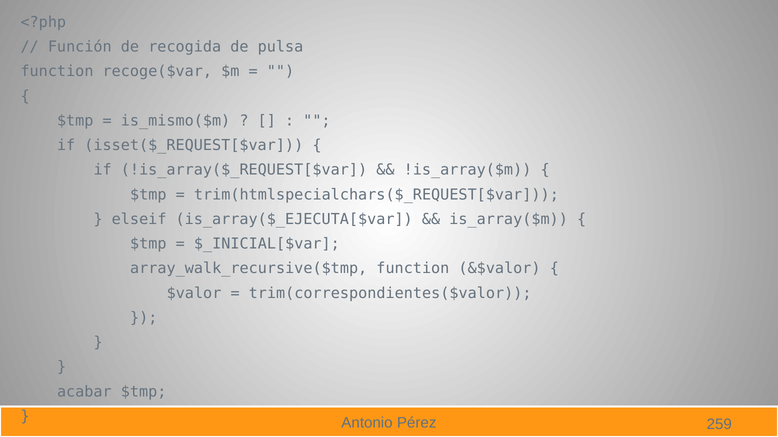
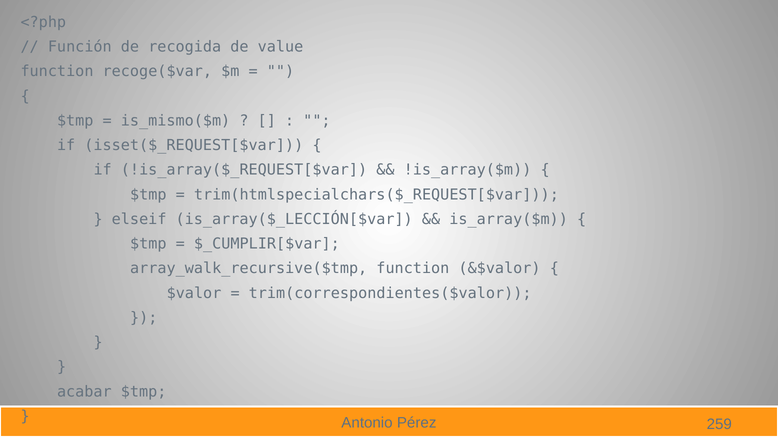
pulsa: pulsa -> value (281, 47)
is_array($_EJECUTA[$var: is_array($_EJECUTA[$var -> is_array($_LECCIÓN[$var (294, 220)
$_INICIAL[$var: $_INICIAL[$var -> $_CUMPLIR[$var (267, 244)
